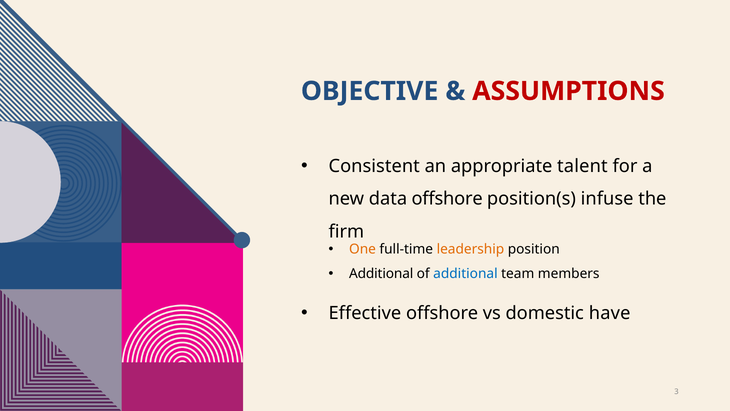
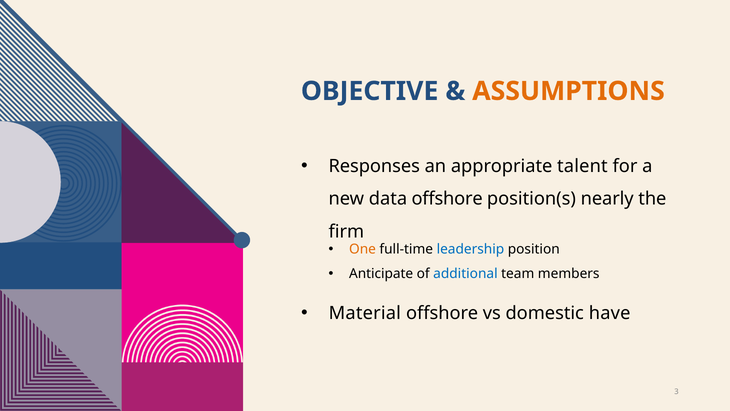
ASSUMPTIONS colour: red -> orange (569, 91)
Consistent: Consistent -> Responses (374, 166)
infuse: infuse -> nearly (607, 199)
leadership colour: orange -> blue (470, 249)
Additional: Additional -> Anticipate (381, 274)
Effective: Effective -> Material (365, 313)
